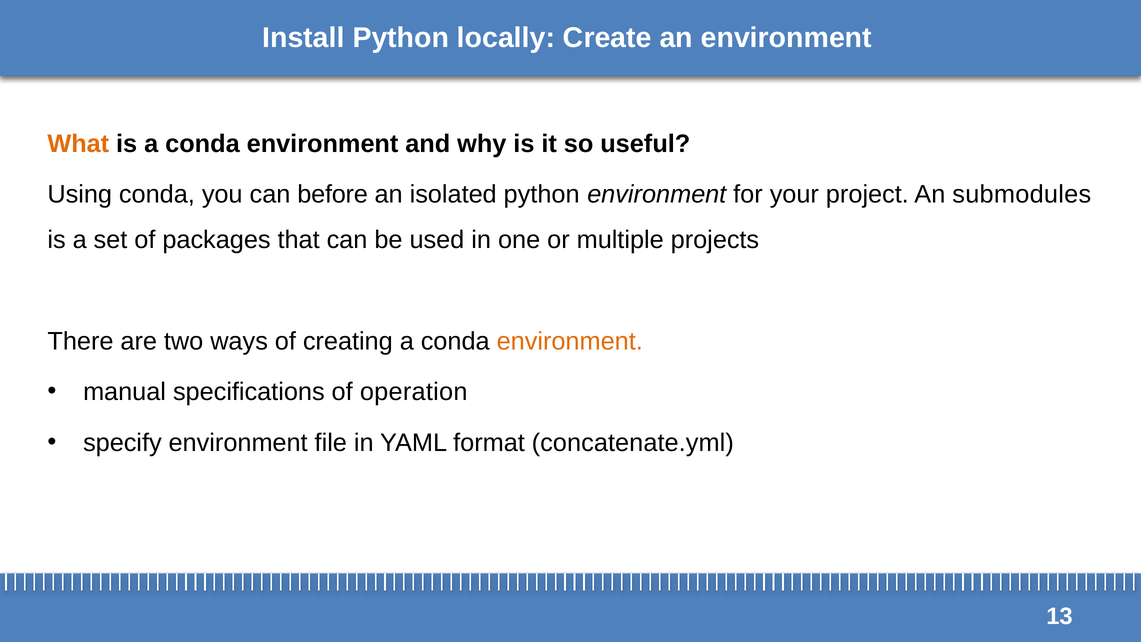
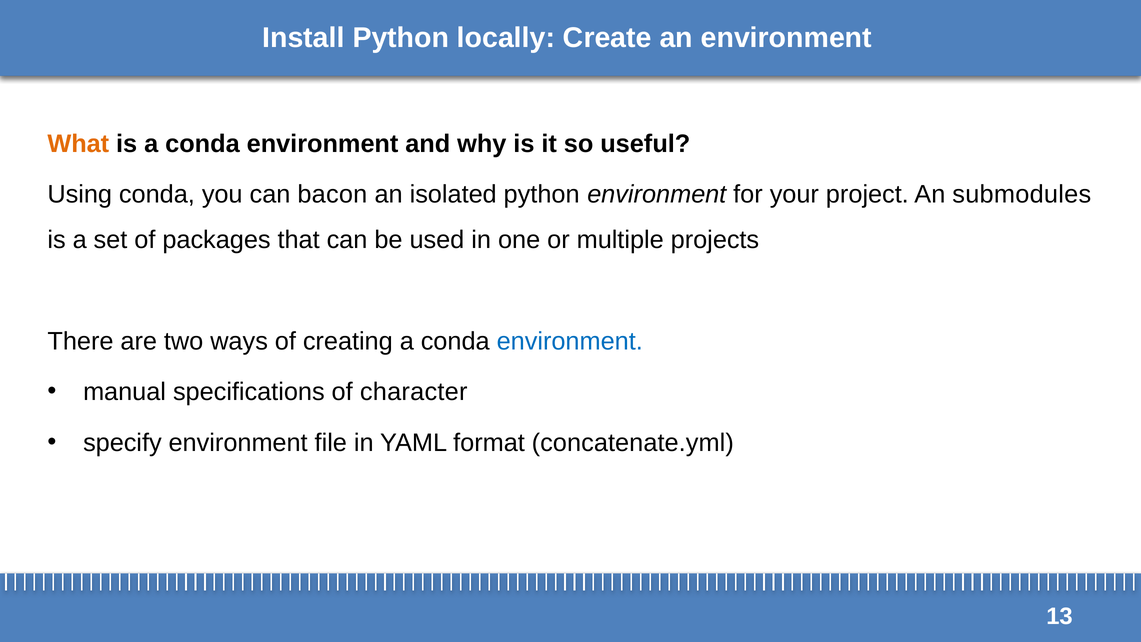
before: before -> bacon (332, 194)
environment colour: orange -> blue (570, 341)
operation: operation -> character (414, 392)
